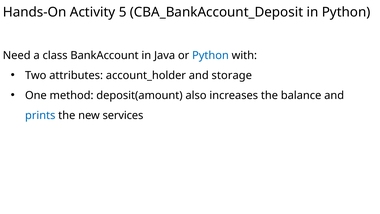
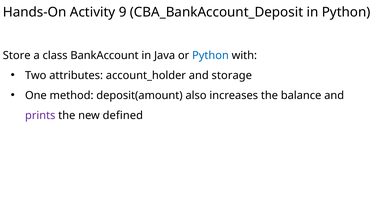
5: 5 -> 9 (123, 12)
Need: Need -> Store (17, 55)
prints colour: blue -> purple (40, 115)
services: services -> defined (123, 115)
